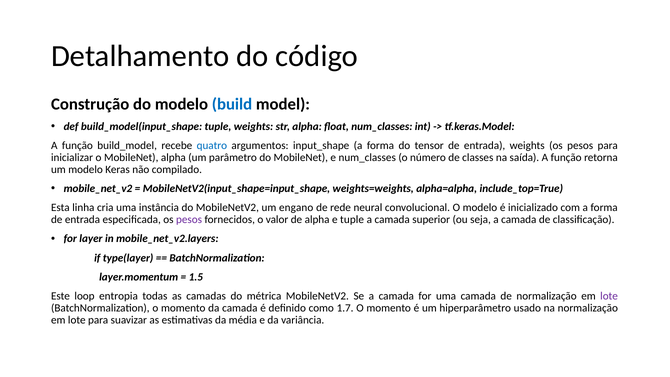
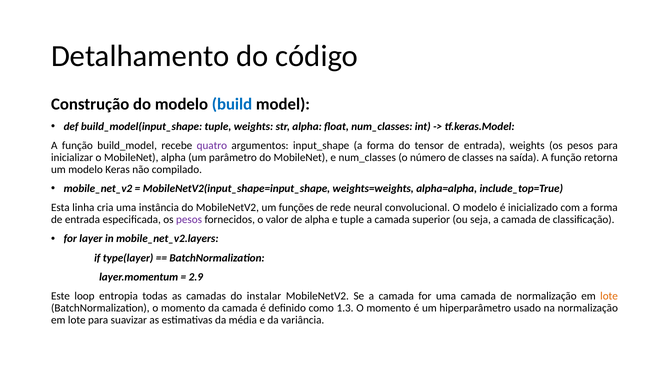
quatro colour: blue -> purple (212, 145)
engano: engano -> funções (296, 208)
1.5: 1.5 -> 2.9 (196, 277)
métrica: métrica -> instalar (264, 296)
lote colour: purple -> orange (609, 296)
1.7: 1.7 -> 1.3 (345, 308)
